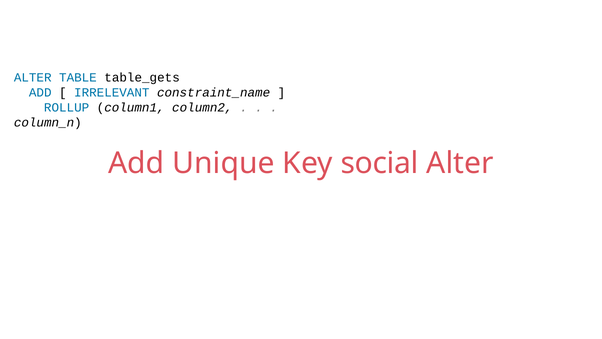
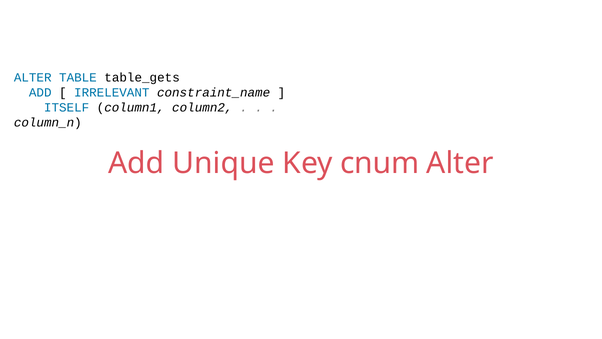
ROLLUP: ROLLUP -> ITSELF (67, 108)
social: social -> cnum (380, 163)
